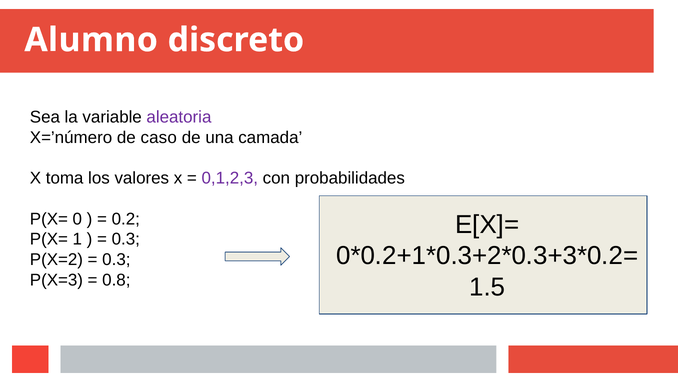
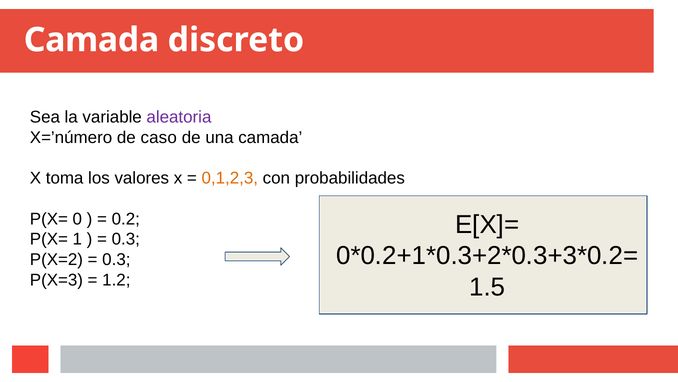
Alumno: Alumno -> Camada (91, 40)
0,1,2,3 colour: purple -> orange (230, 178)
0.8: 0.8 -> 1.2 (116, 280)
